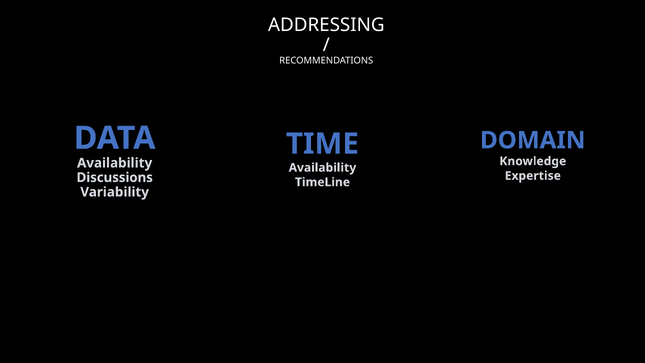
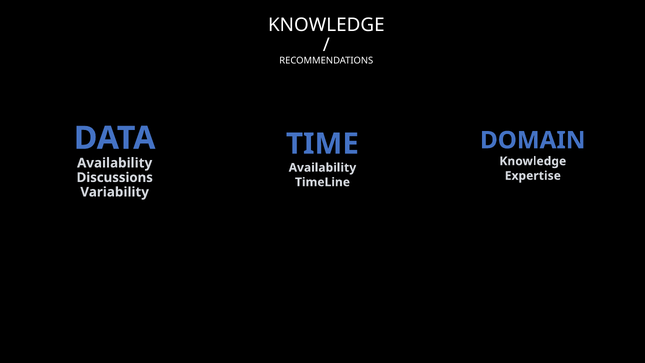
ADDRESSING: ADDRESSING -> KNOWLEDGE (326, 25)
